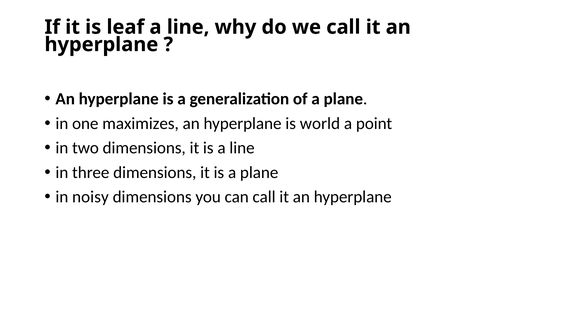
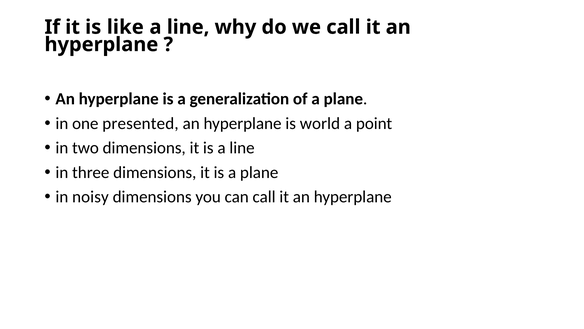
leaf: leaf -> like (125, 27)
maximizes: maximizes -> presented (140, 123)
